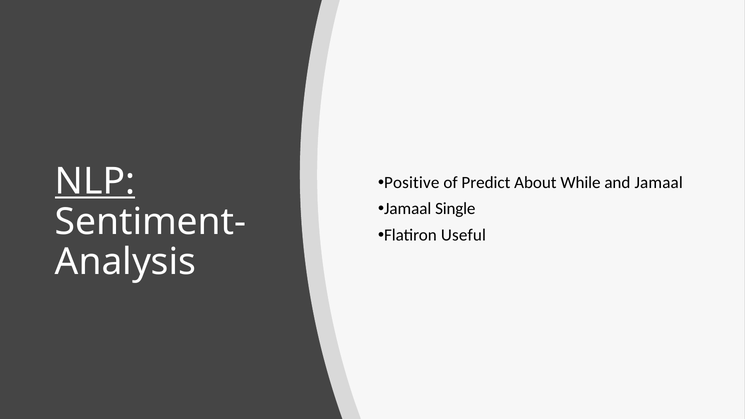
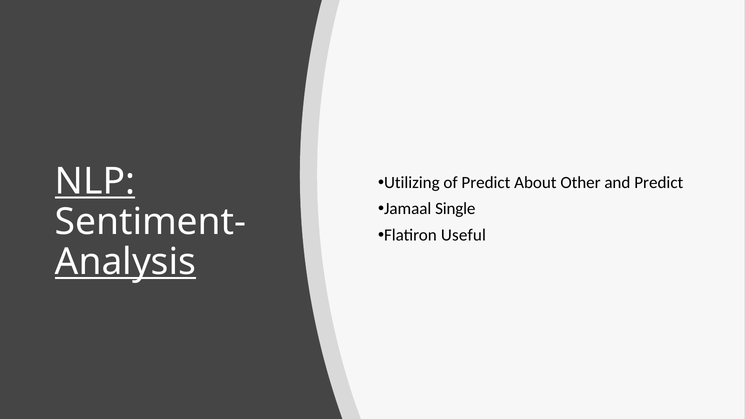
Positive: Positive -> Utilizing (412, 183)
While: While -> Other (580, 183)
and Jamaal: Jamaal -> Predict (659, 183)
Analysis underline: none -> present (126, 262)
